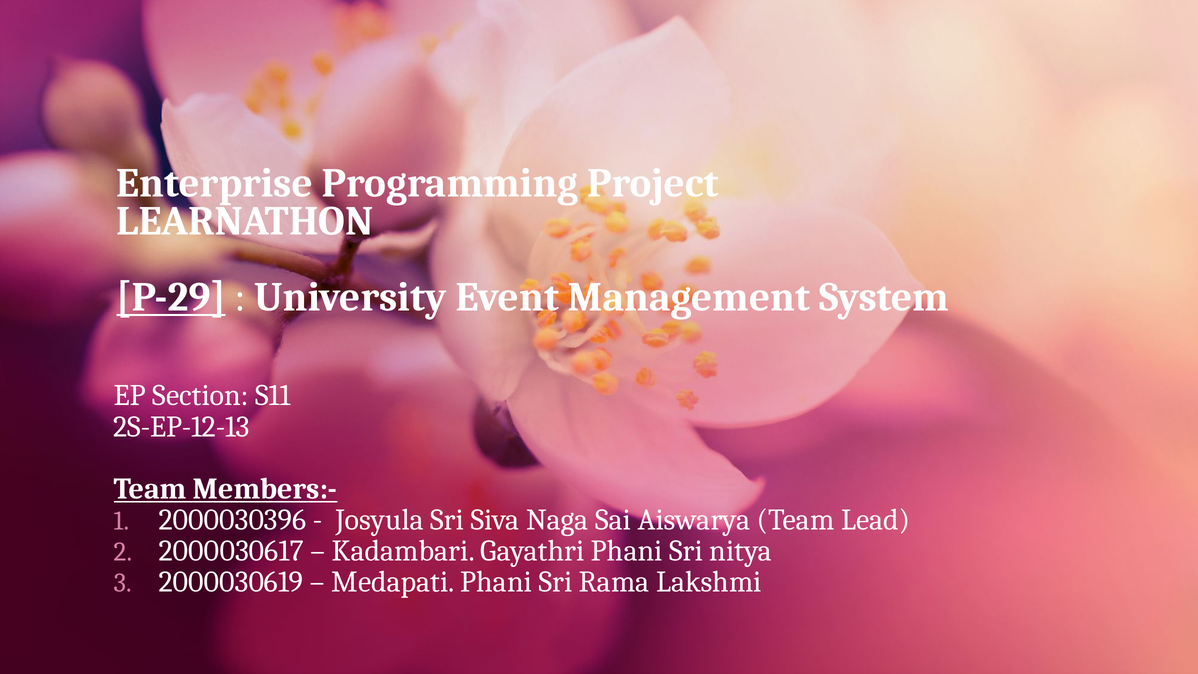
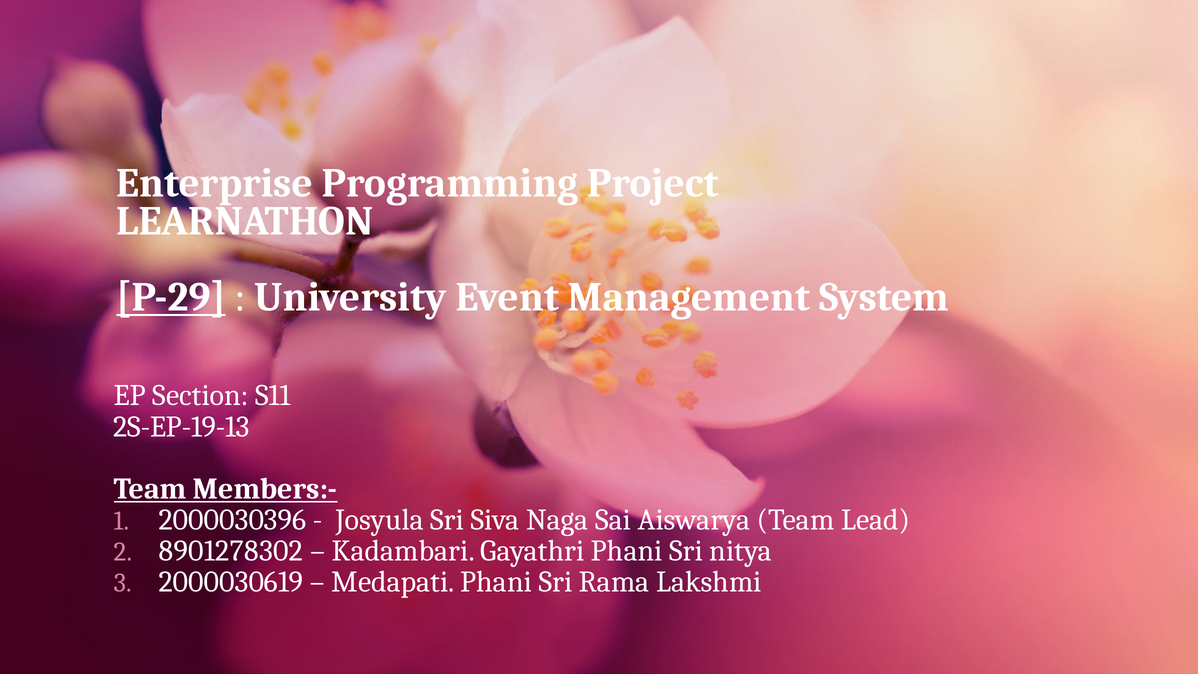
2S-EP-12-13: 2S-EP-12-13 -> 2S-EP-19-13 (182, 427)
2000030617: 2000030617 -> 8901278302 (231, 551)
